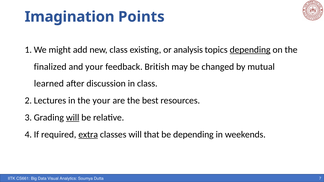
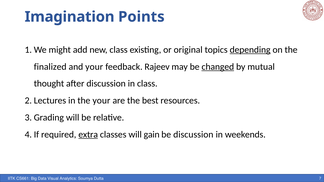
analysis: analysis -> original (188, 50)
British: British -> Rajeev (157, 67)
changed underline: none -> present (218, 67)
learned: learned -> thought (49, 84)
will underline: present -> none (73, 118)
that: that -> gain (152, 135)
be depending: depending -> discussion (193, 135)
